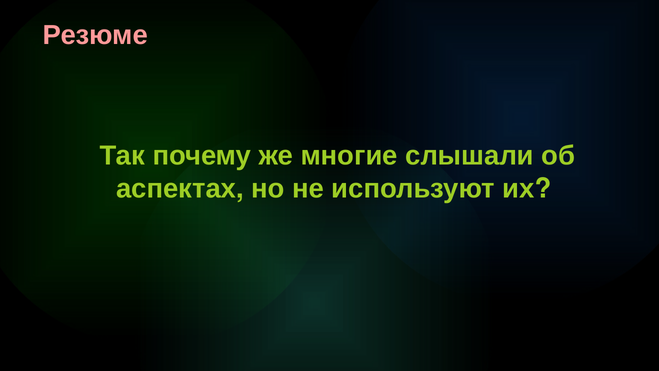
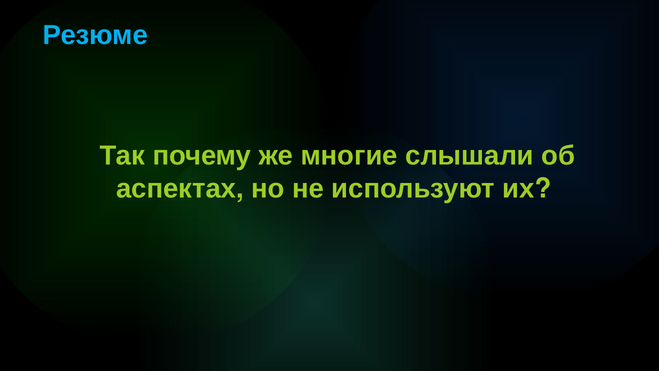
Резюме colour: pink -> light blue (95, 35)
